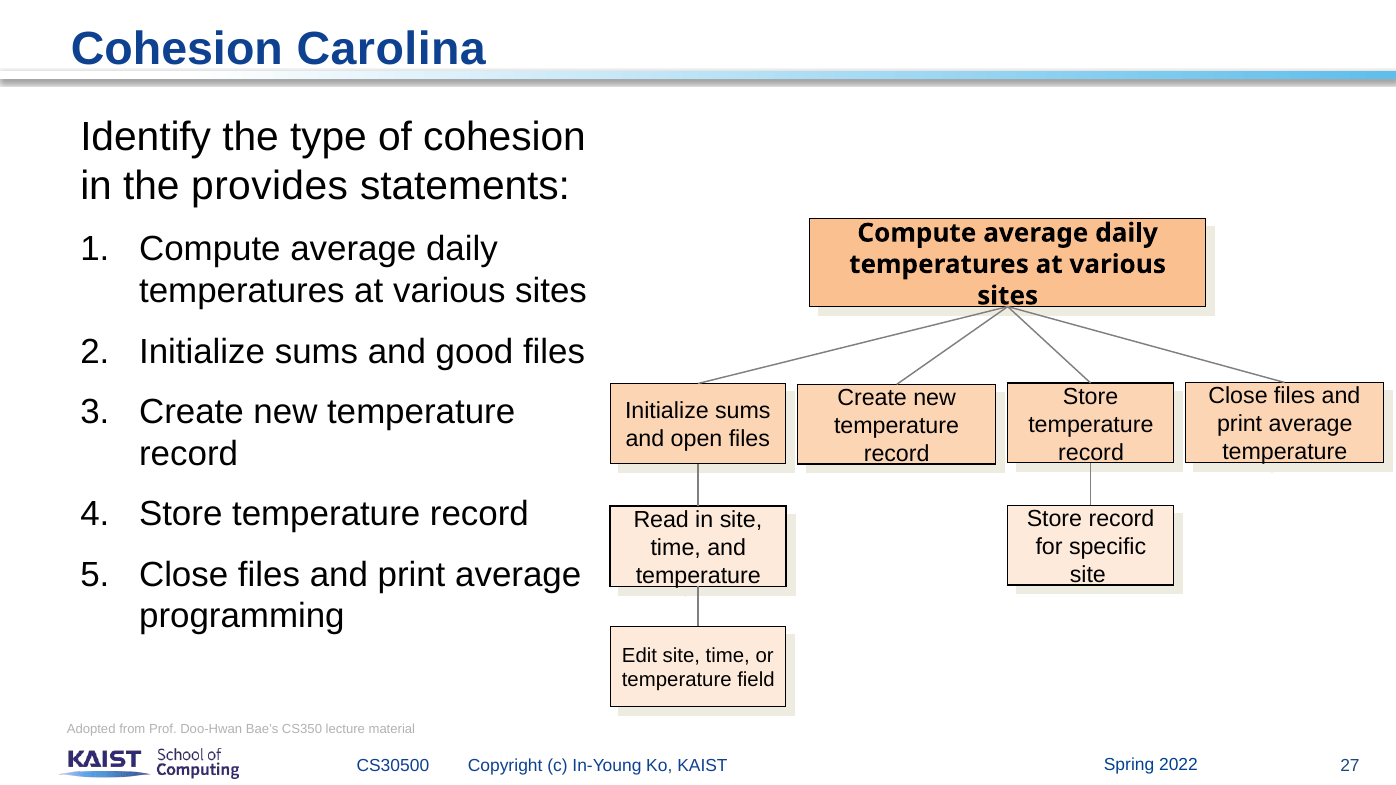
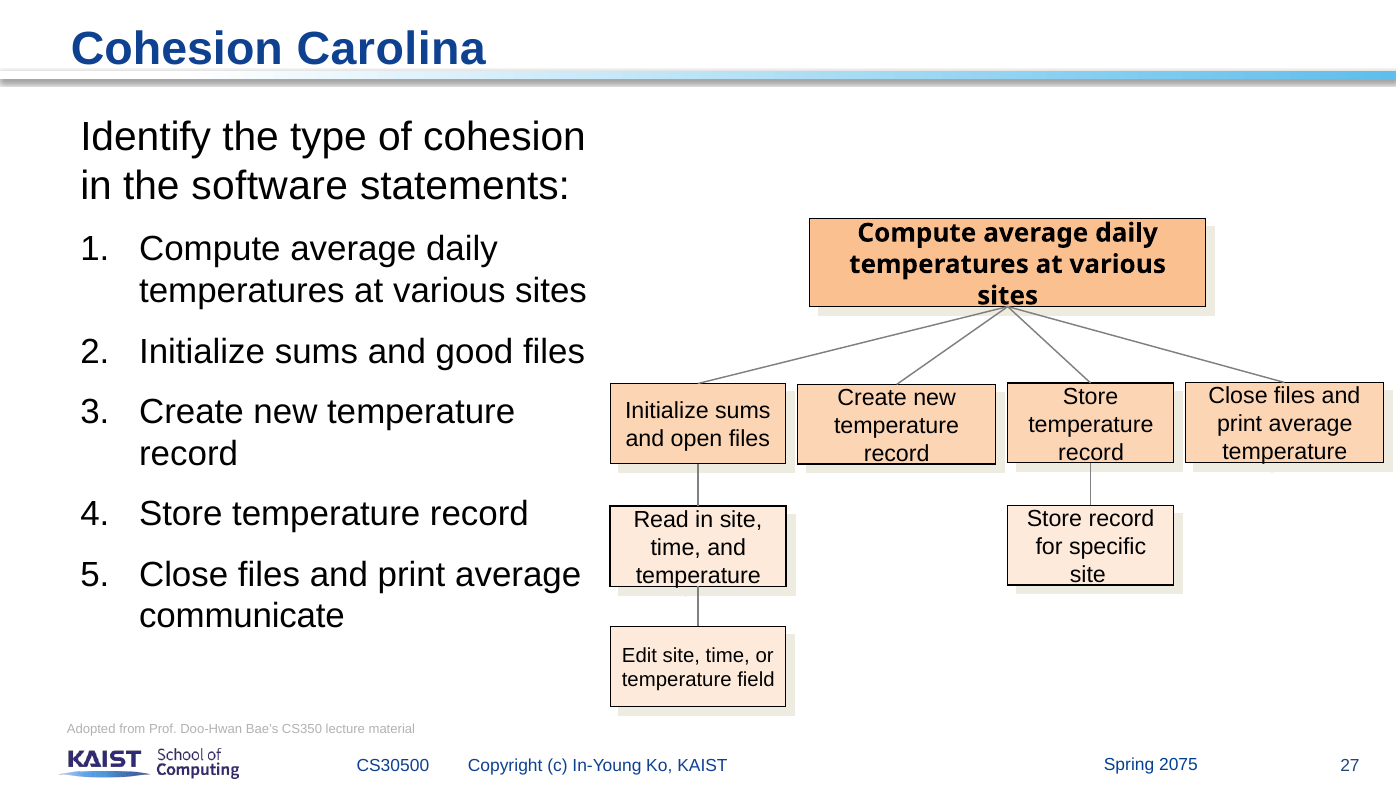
provides: provides -> software (270, 186)
programming: programming -> communicate (242, 617)
2022: 2022 -> 2075 (1178, 765)
